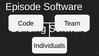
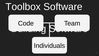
Episode: Episode -> Toolbox (23, 7)
